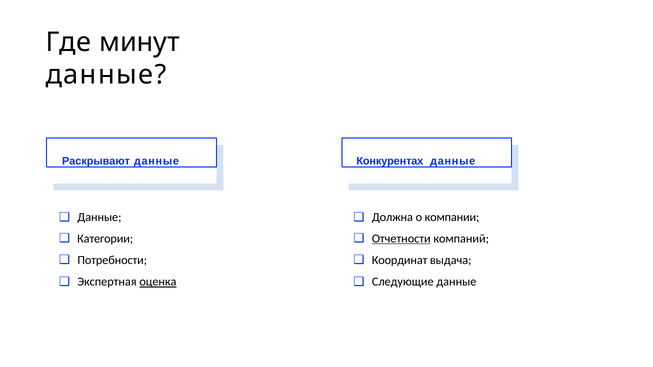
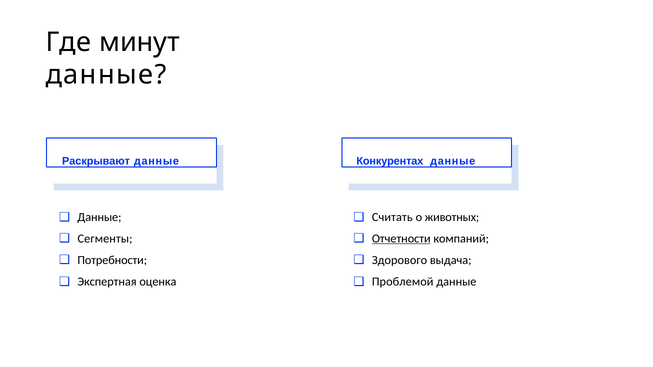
Должна: Должна -> Считать (392, 217)
компании: компании -> животных (452, 217)
Категории: Категории -> Сегменты (105, 239)
Координат: Координат -> Здорового (400, 260)
оценка underline: present -> none (158, 282)
Следующие: Следующие -> Проблемой (403, 282)
